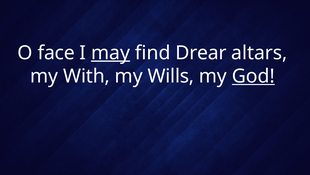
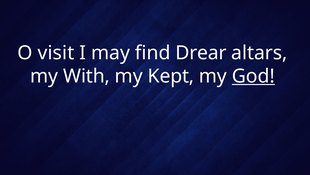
face: face -> visit (56, 53)
may underline: present -> none (110, 53)
Wills: Wills -> Kept (171, 76)
